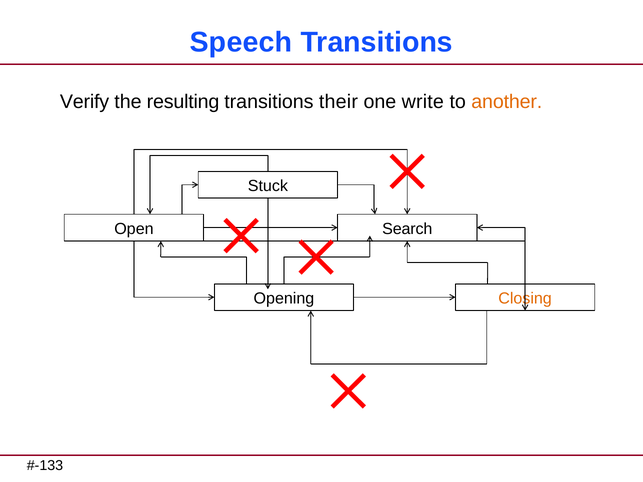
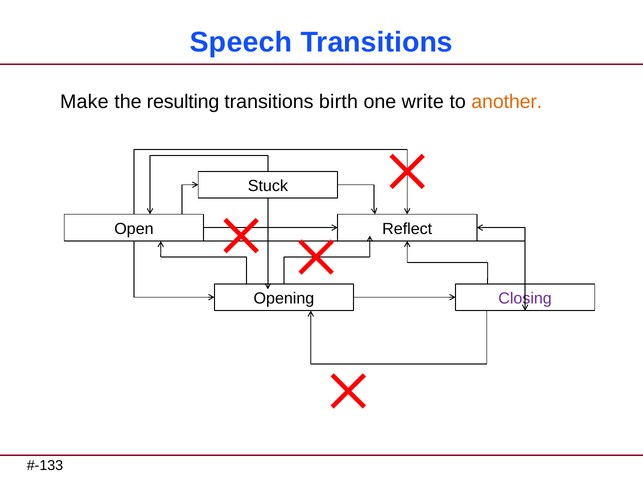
Verify: Verify -> Make (84, 102)
their: their -> birth (338, 102)
Search: Search -> Reflect (407, 229)
Closing colour: orange -> purple (525, 298)
